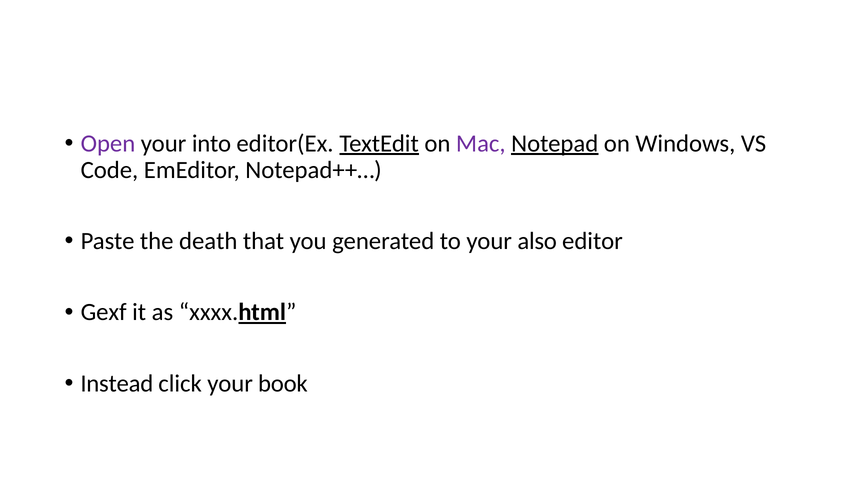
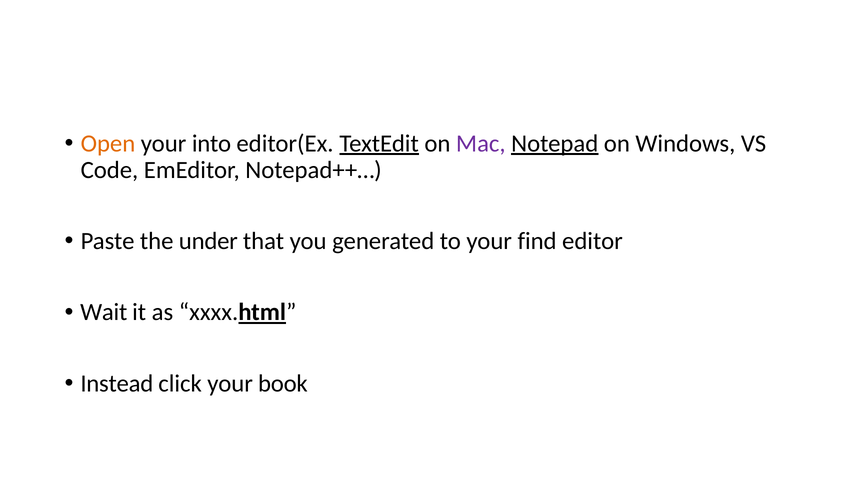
Open colour: purple -> orange (108, 144)
death: death -> under (208, 241)
also: also -> find (537, 241)
Gexf: Gexf -> Wait (104, 313)
